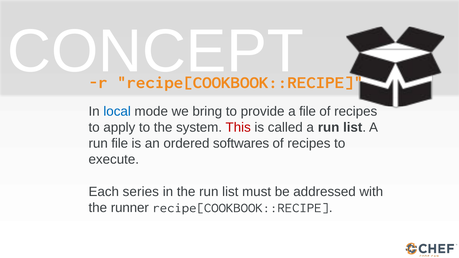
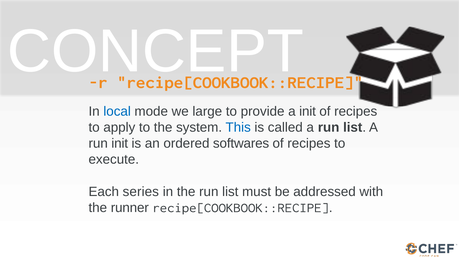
bring: bring -> large (207, 111)
a file: file -> init (308, 111)
This colour: red -> blue (238, 127)
run file: file -> init (120, 144)
